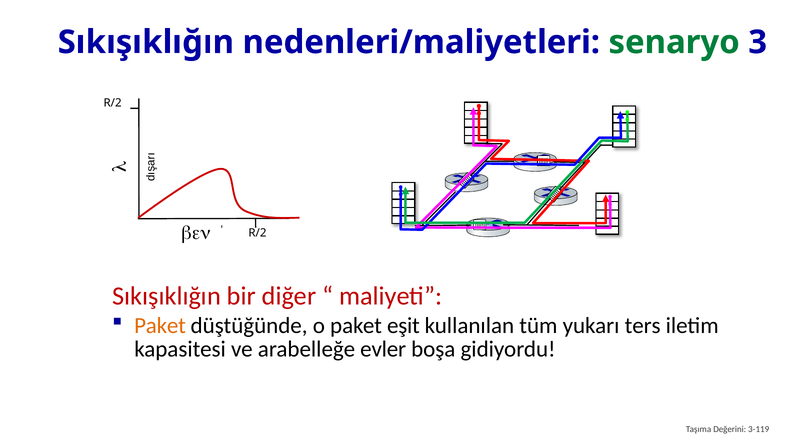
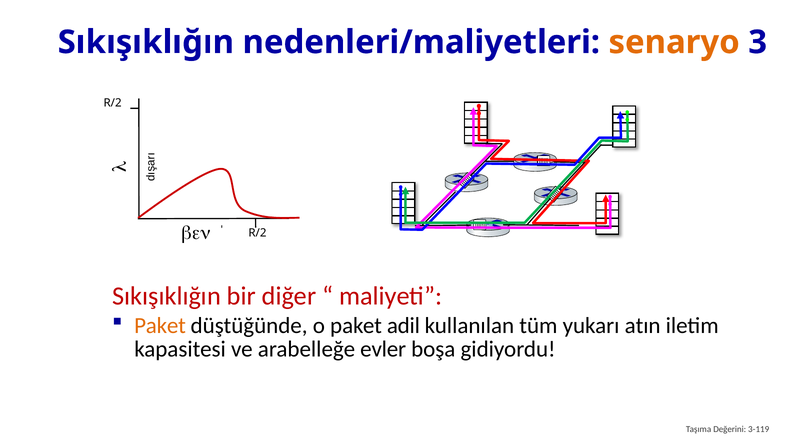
senaryo colour: green -> orange (674, 42)
eşit: eşit -> adil (403, 326)
ters: ters -> atın (643, 326)
